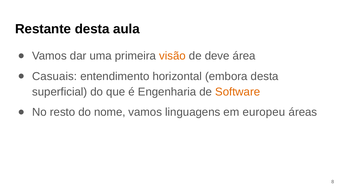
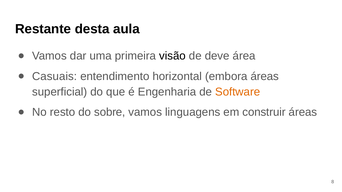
visão colour: orange -> black (173, 56)
embora desta: desta -> áreas (265, 76)
nome: nome -> sobre (110, 112)
europeu: europeu -> construir (264, 112)
